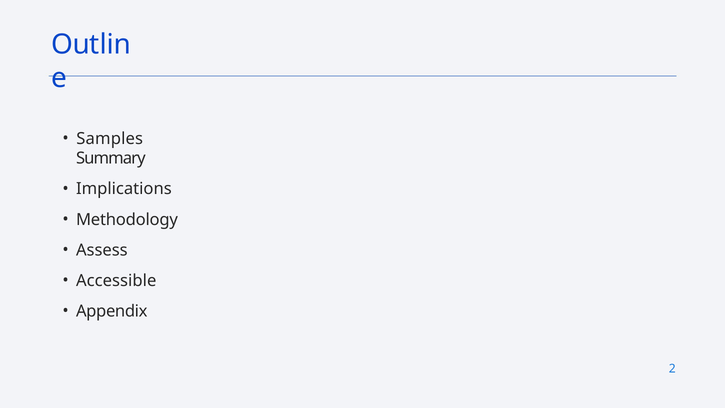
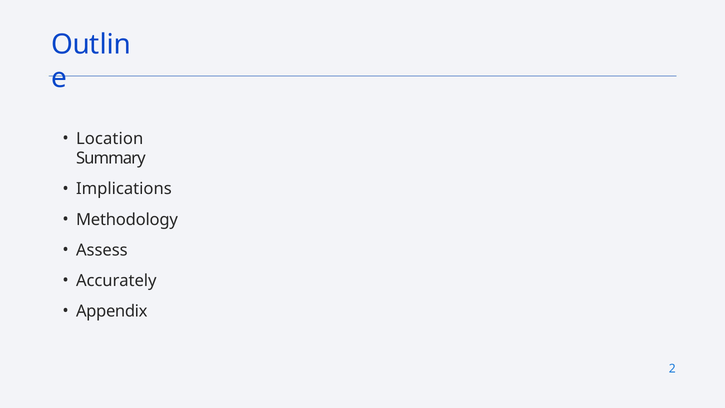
Samples: Samples -> Location (110, 138)
Accessible: Accessible -> Accurately (116, 280)
